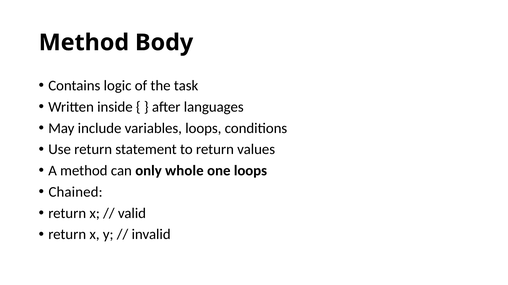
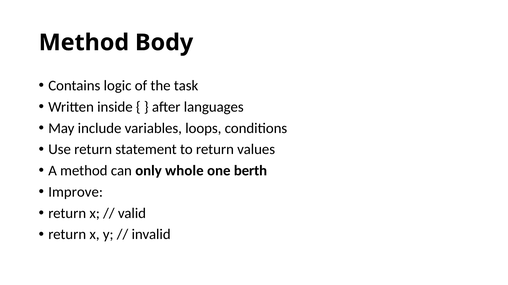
one loops: loops -> berth (250, 171)
Chained: Chained -> Improve (76, 192)
